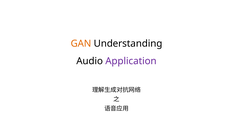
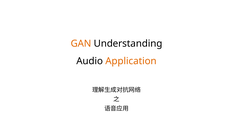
Application colour: purple -> orange (131, 61)
